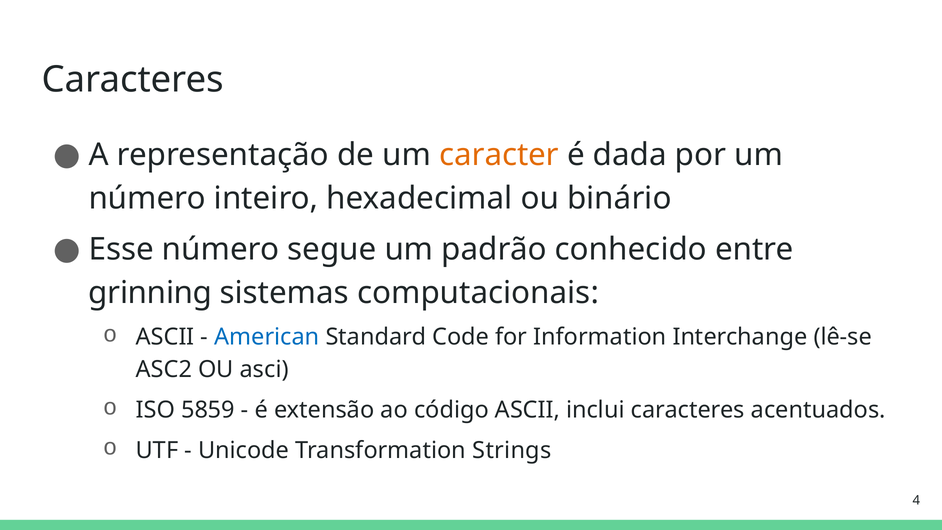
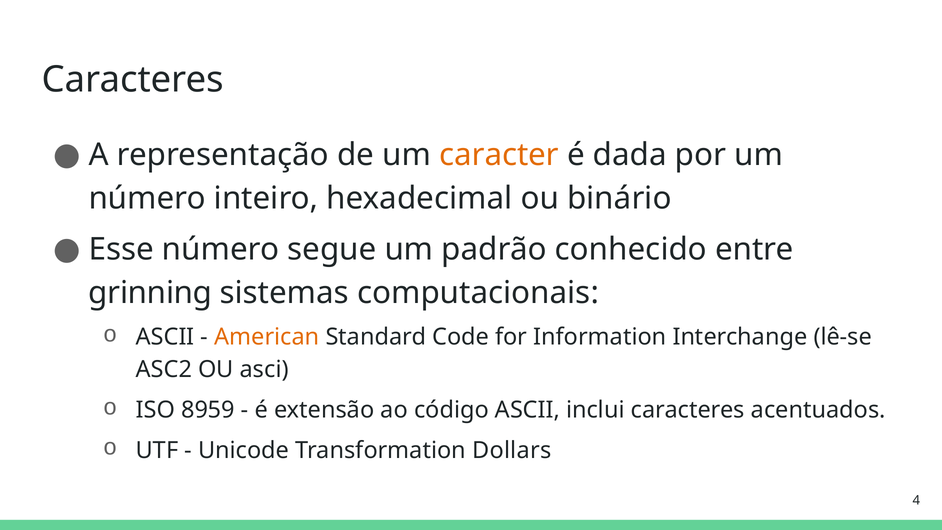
American colour: blue -> orange (267, 337)
5859: 5859 -> 8959 (208, 410)
Strings: Strings -> Dollars (512, 450)
